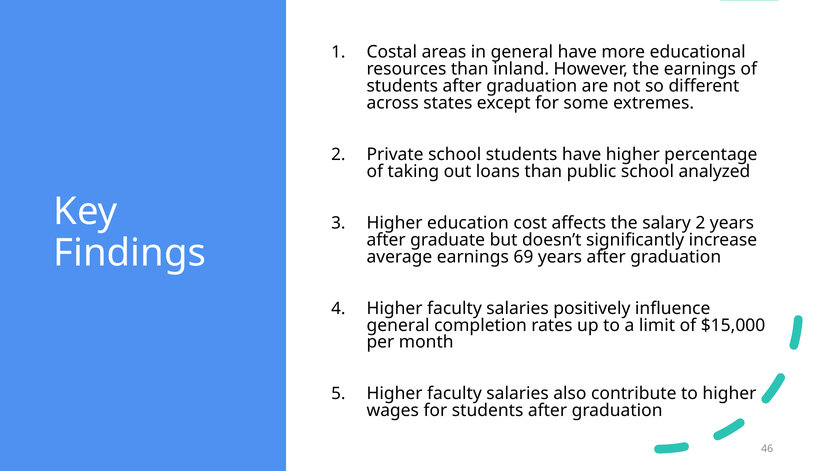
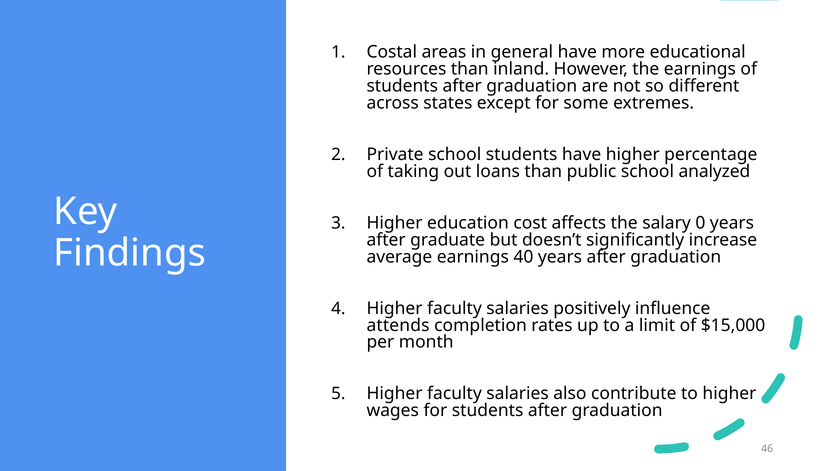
salary 2: 2 -> 0 (700, 223)
69: 69 -> 40 (523, 257)
general: general -> attends (398, 325)
